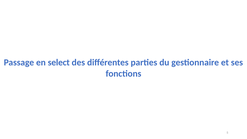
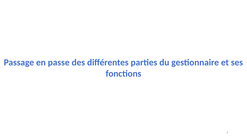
select: select -> passe (59, 62)
